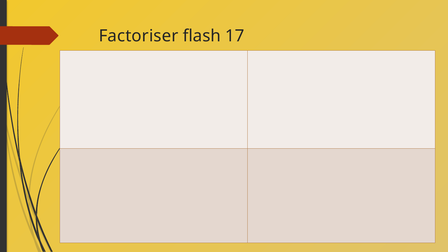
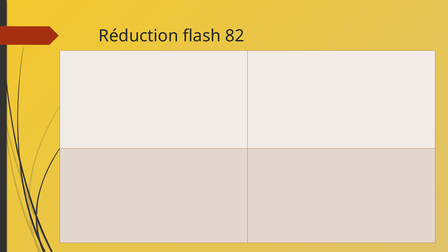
Factoriser: Factoriser -> Réduction (139, 36)
17: 17 -> 82 (235, 36)
